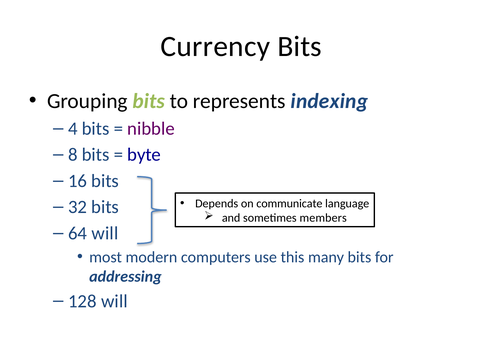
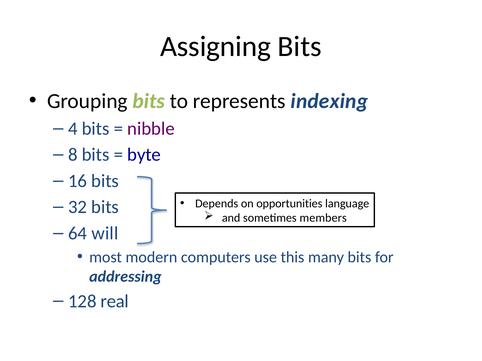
Currency: Currency -> Assigning (216, 47)
communicate: communicate -> opportunities (289, 204)
128 will: will -> real (115, 302)
